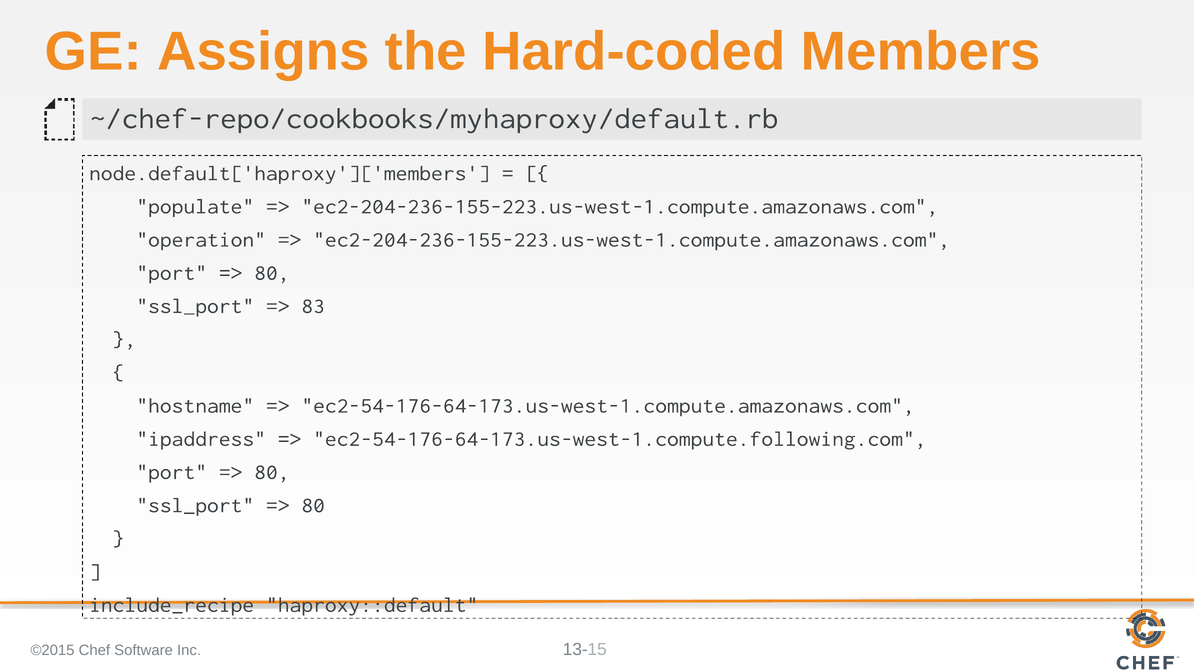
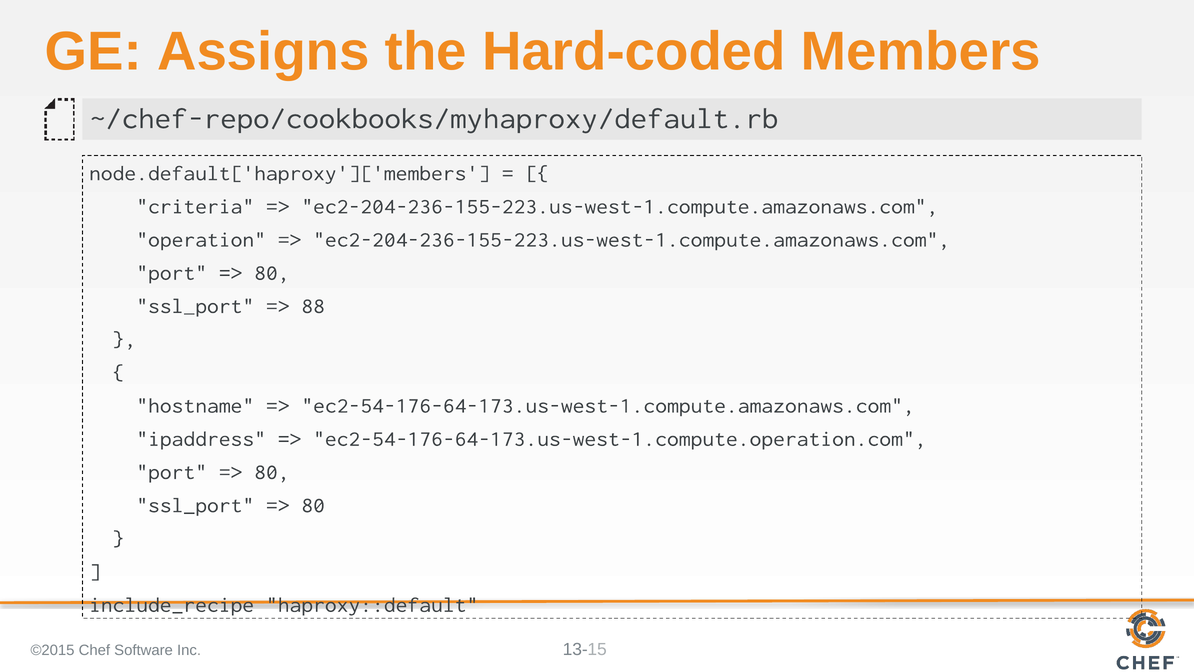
populate: populate -> criteria (195, 206)
83: 83 -> 88 (313, 306)
ec2-54-176-64-173.us-west-1.compute.following.com: ec2-54-176-64-173.us-west-1.compute.following.com -> ec2-54-176-64-173.us-west-1.compute.operation.com (620, 438)
